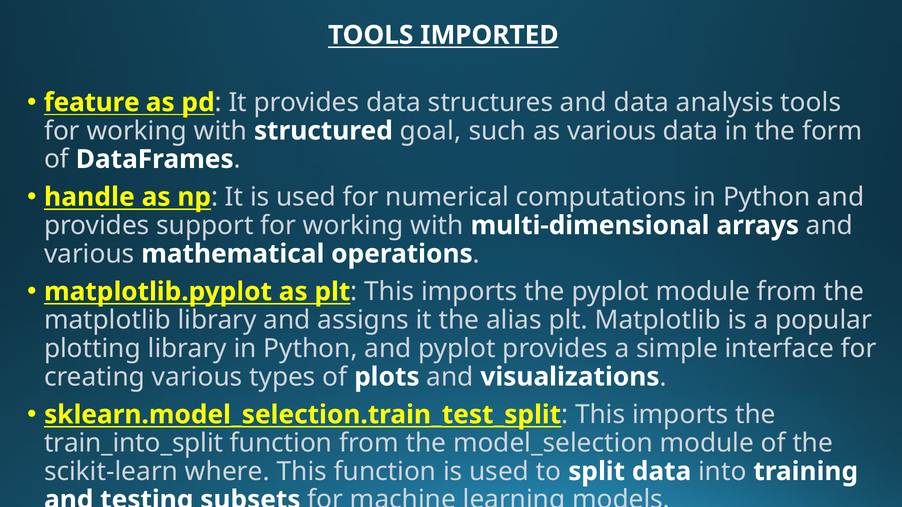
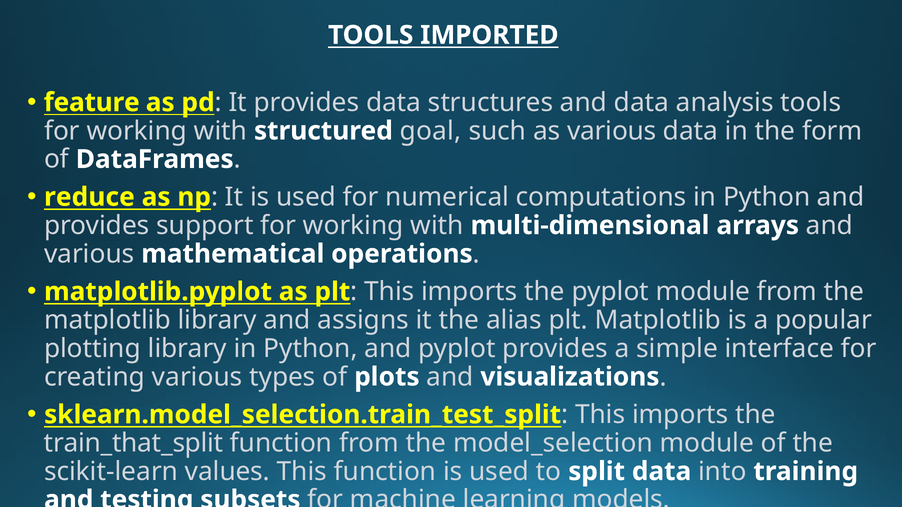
handle: handle -> reduce (89, 197)
train_into_split: train_into_split -> train_that_split (134, 443)
where: where -> values (227, 472)
